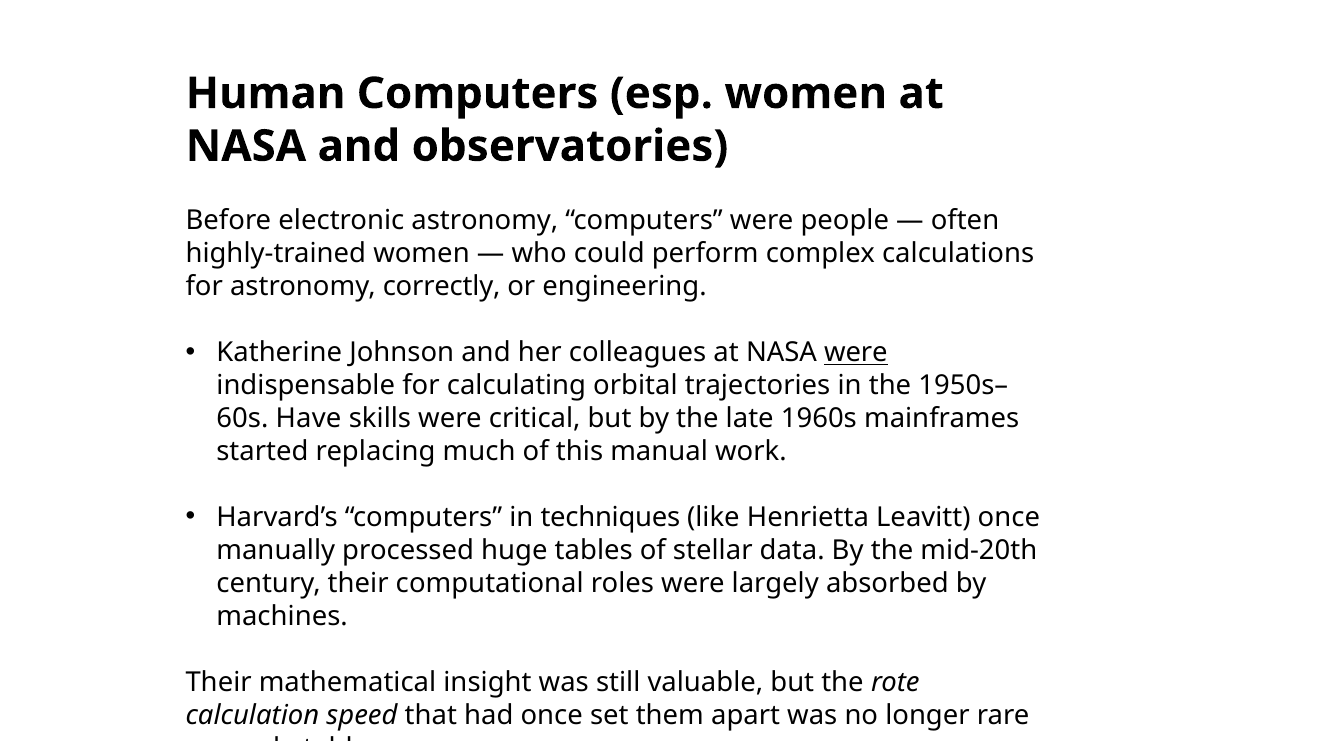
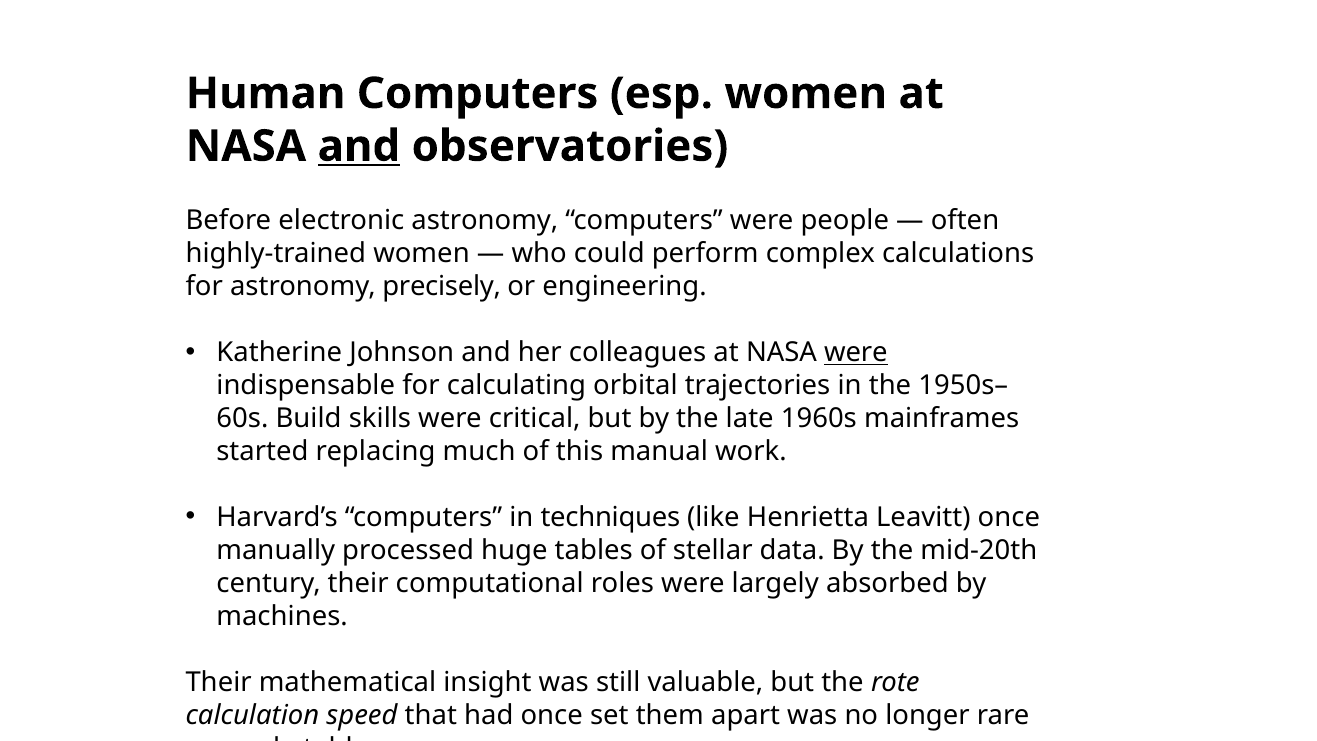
and underline: none -> present (359, 146)
correctly: correctly -> precisely (442, 287)
Have: Have -> Build (309, 418)
